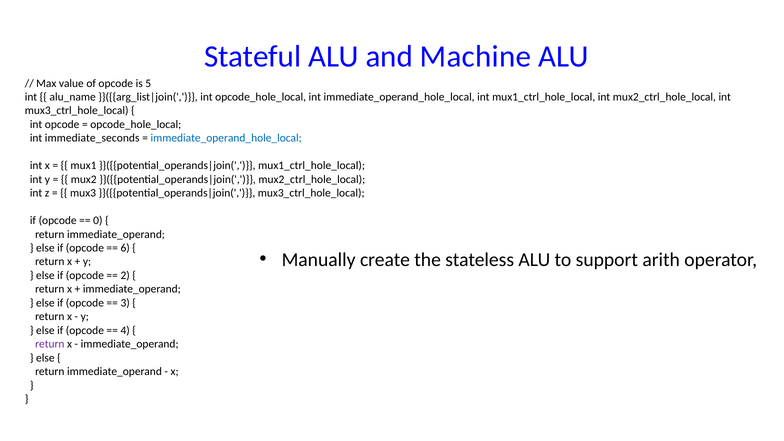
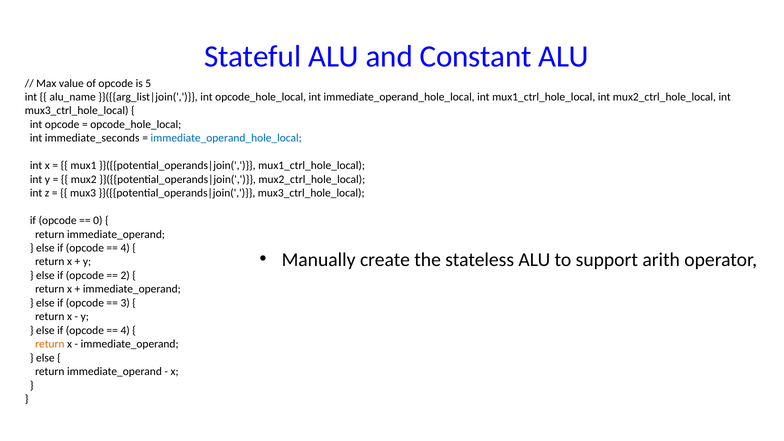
Machine: Machine -> Constant (476, 57)
6: 6 -> 4 (125, 248)
return colour: purple -> orange (50, 344)
